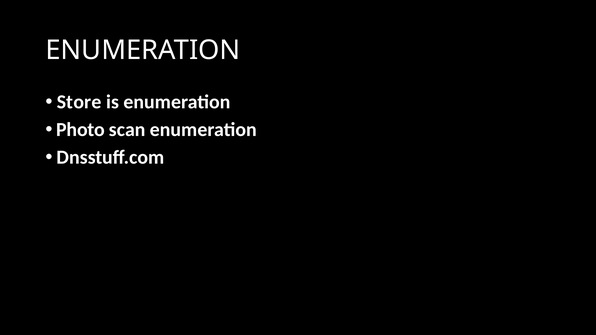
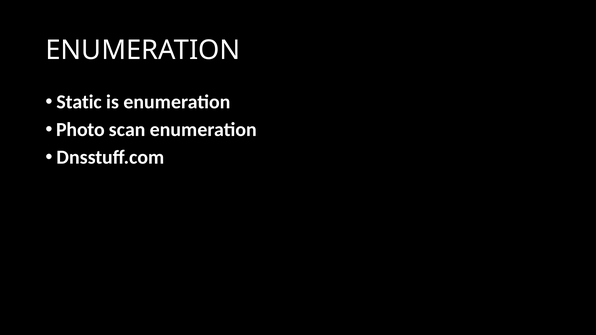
Store: Store -> Static (79, 102)
